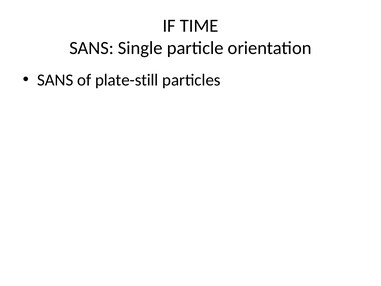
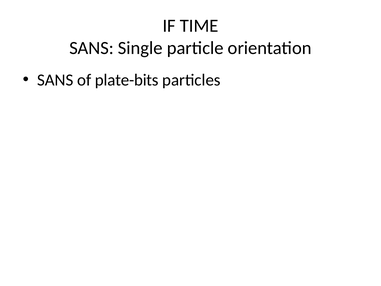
plate-still: plate-still -> plate-bits (127, 80)
